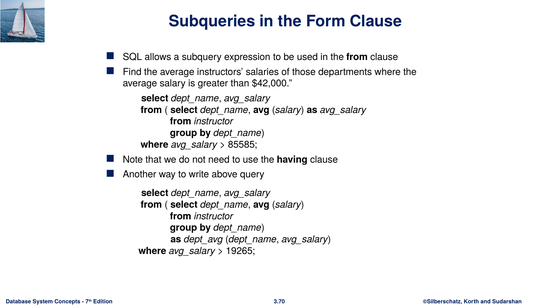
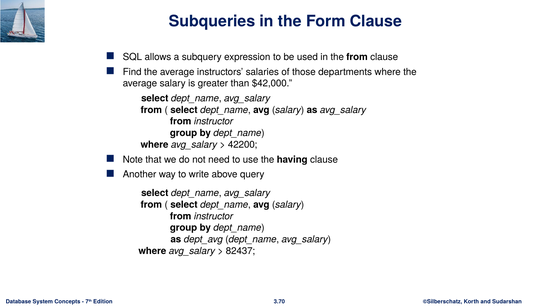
85585: 85585 -> 42200 (243, 144)
19265: 19265 -> 82437 (241, 250)
